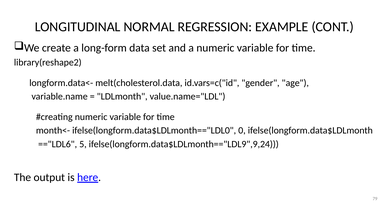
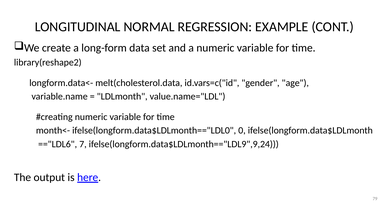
5: 5 -> 7 (83, 144)
